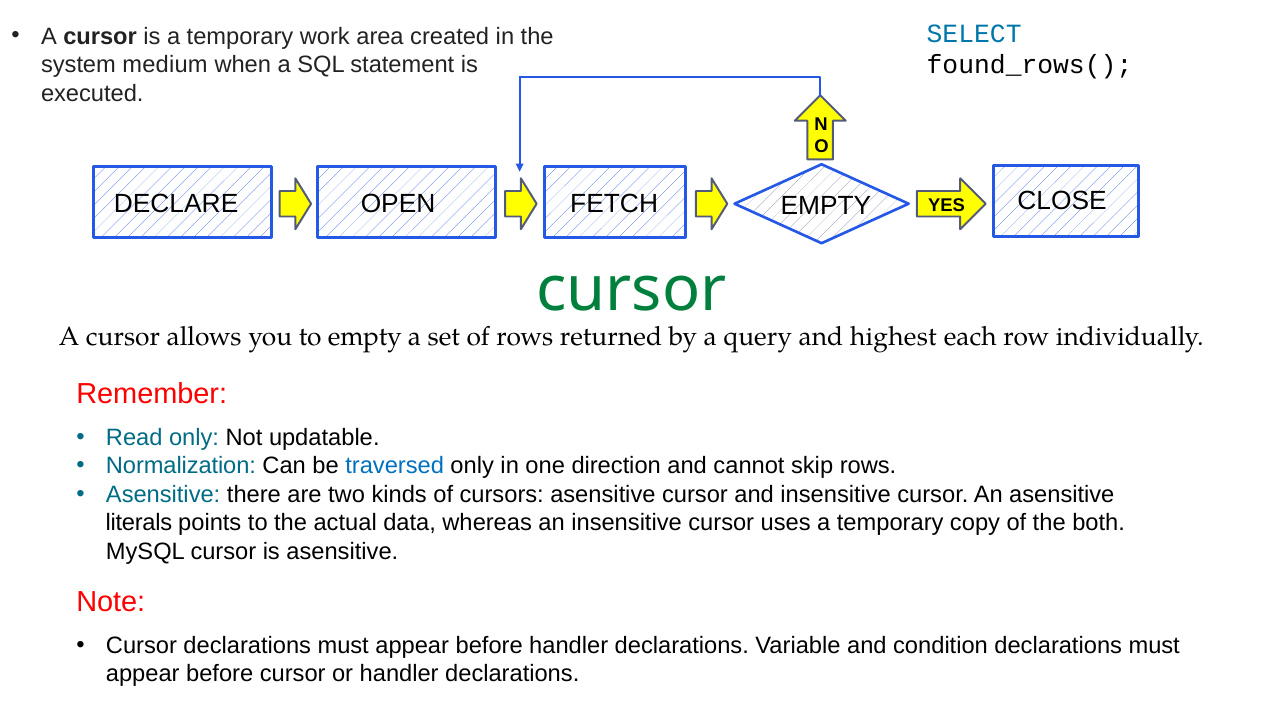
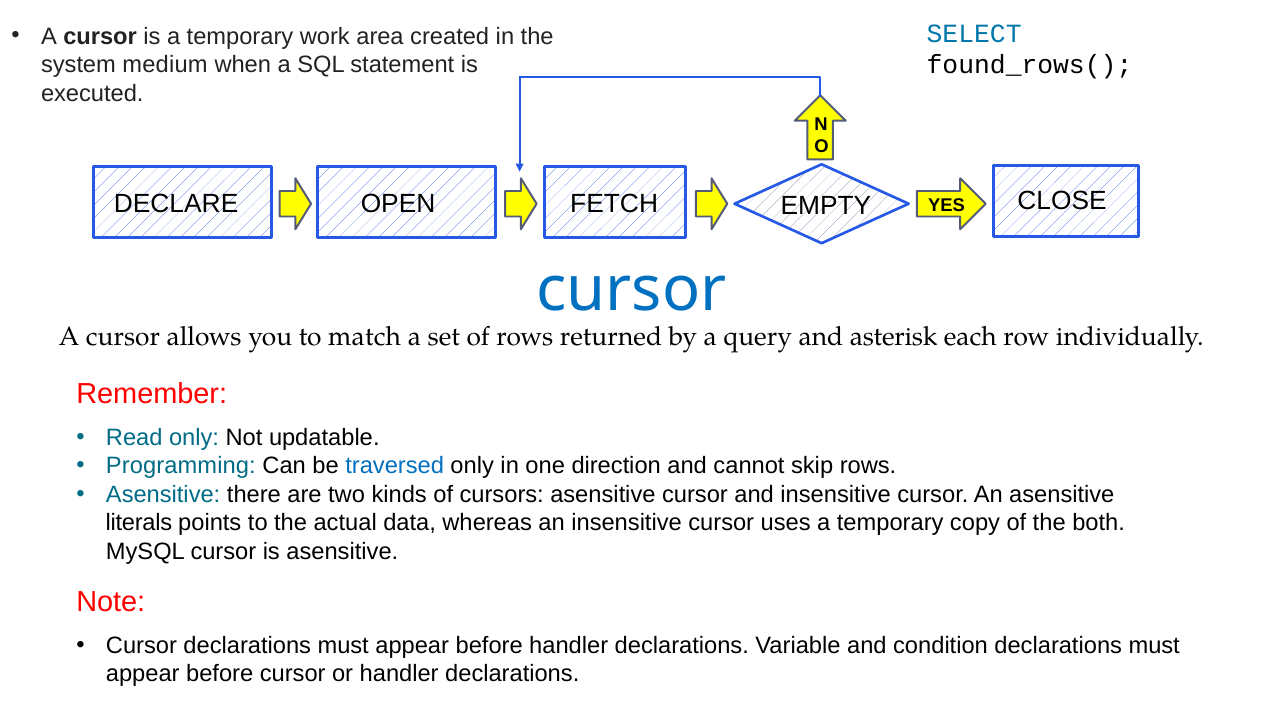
cursor colour: green -> blue (631, 290)
to empty: empty -> match (365, 337)
highest: highest -> asterisk (894, 337)
Normalization: Normalization -> Programming (181, 466)
